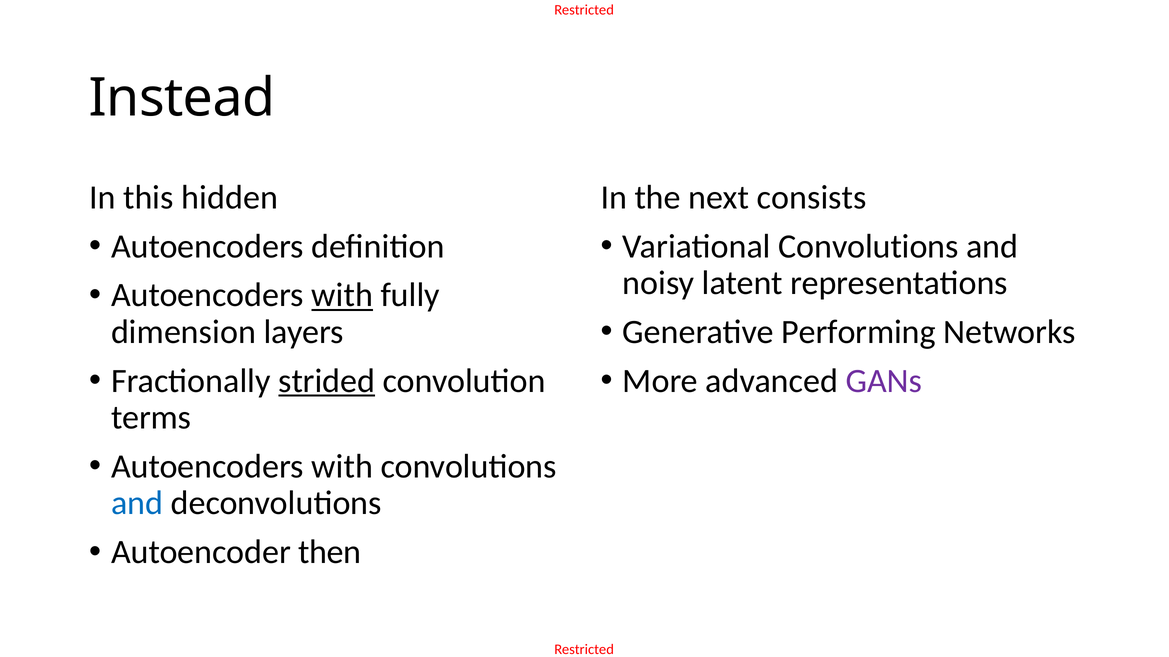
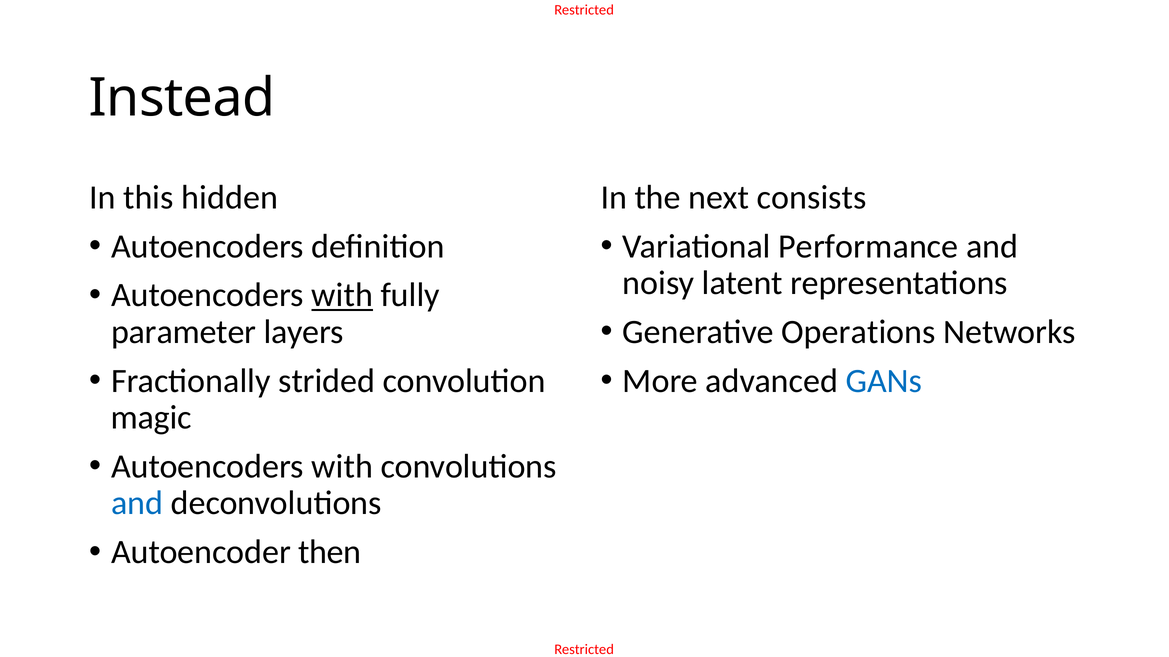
Variational Convolutions: Convolutions -> Performance (868, 247)
Performing: Performing -> Operations (858, 332)
dimension: dimension -> parameter (184, 332)
strided underline: present -> none (327, 381)
GANs colour: purple -> blue (884, 381)
terms: terms -> magic (151, 418)
